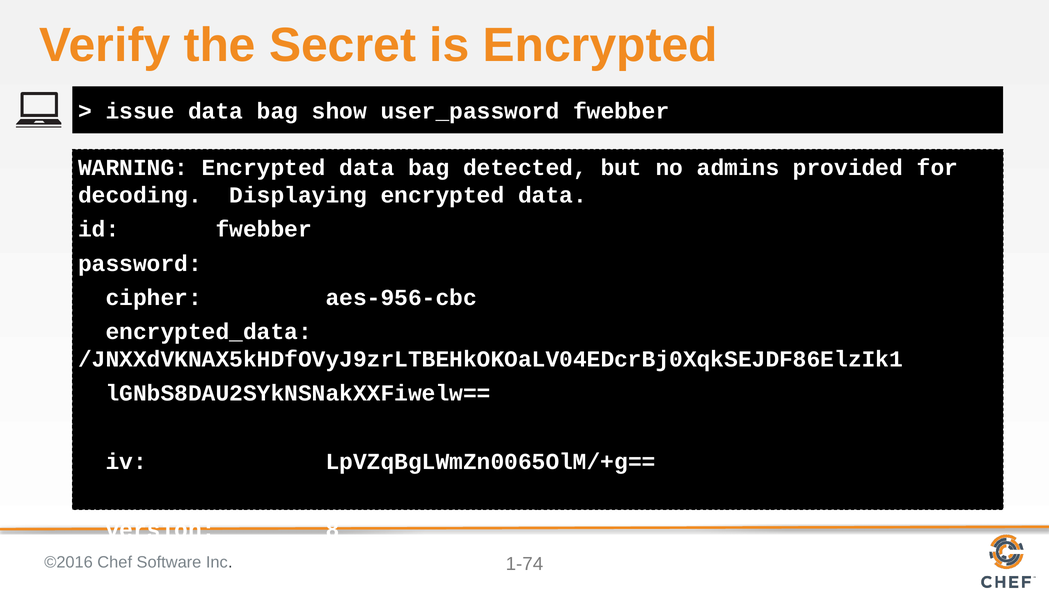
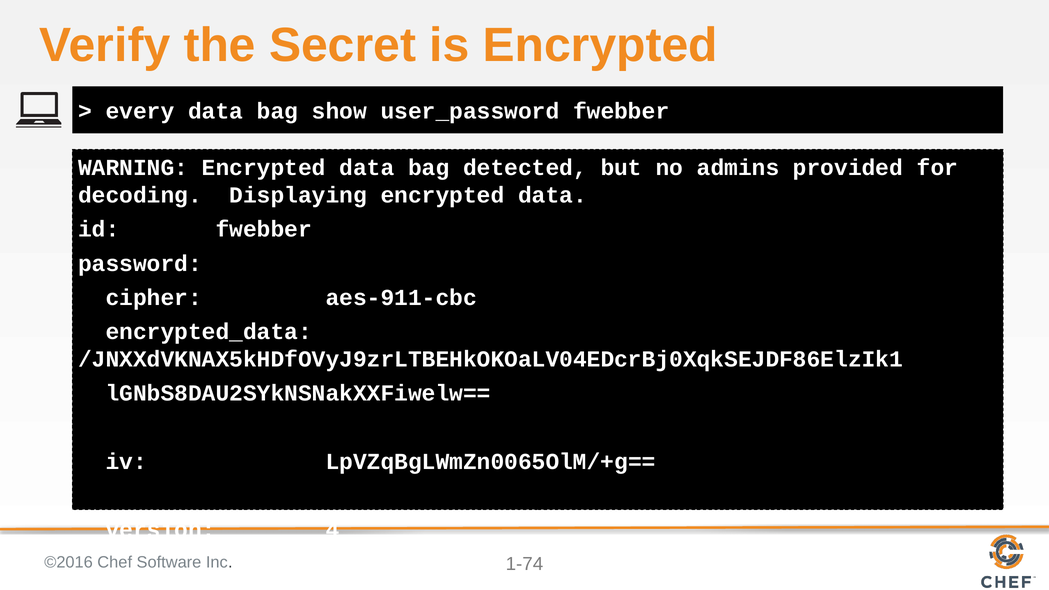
issue: issue -> every (140, 111)
aes-956-cbc: aes-956-cbc -> aes-911-cbc (401, 298)
8: 8 -> 4 (332, 530)
